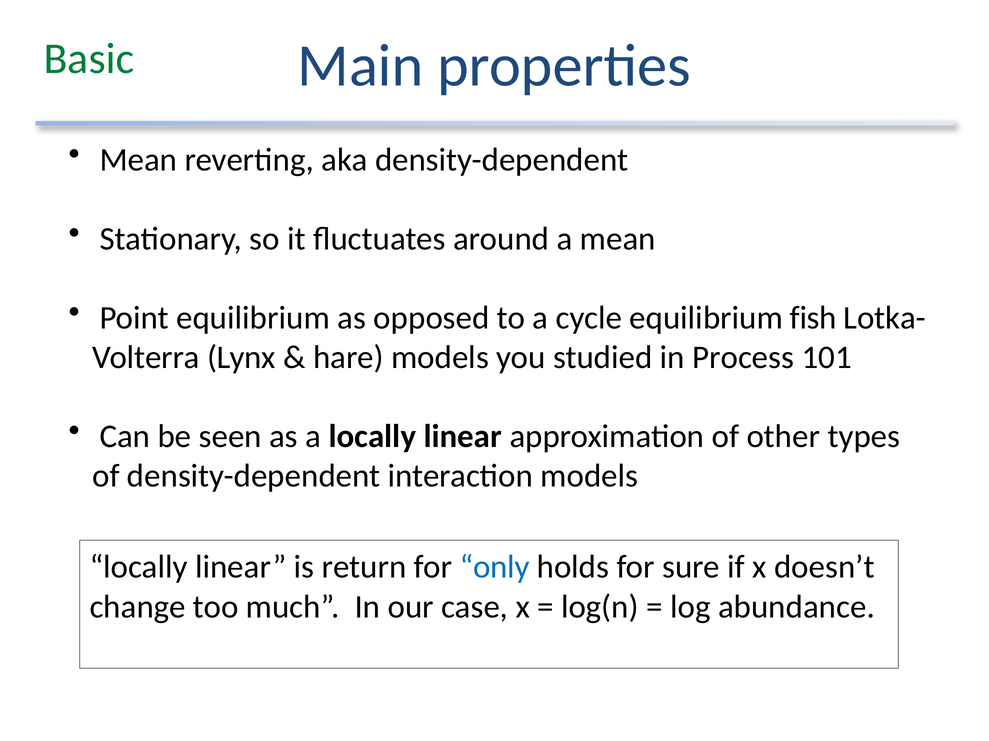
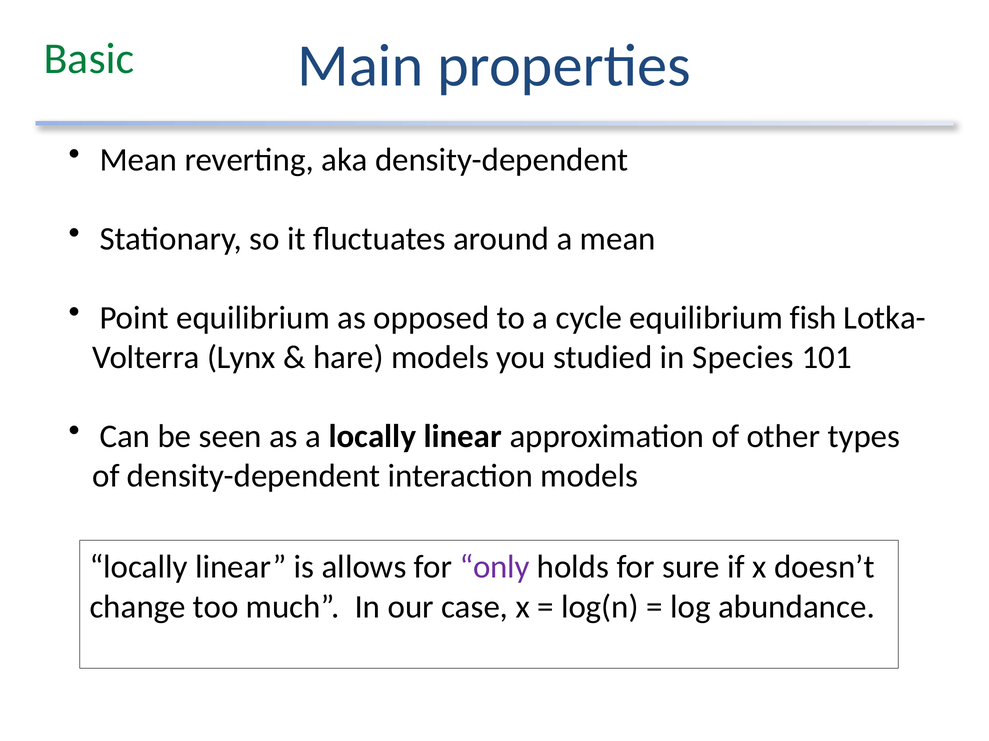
in Process: Process -> Species (743, 358)
return: return -> allows (364, 568)
only colour: blue -> purple (495, 568)
